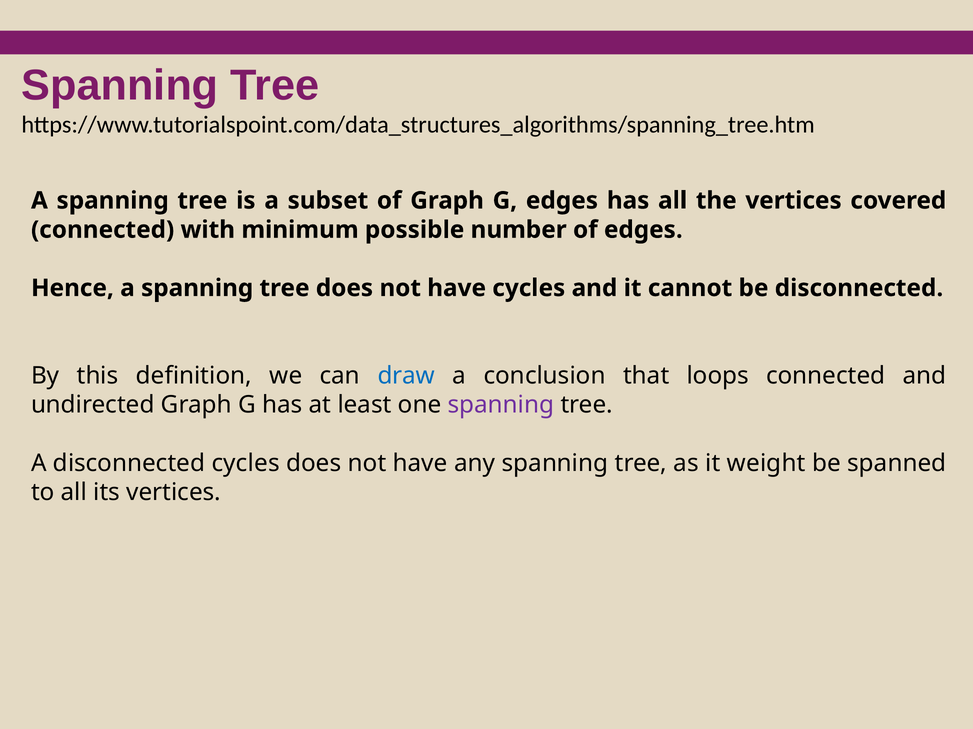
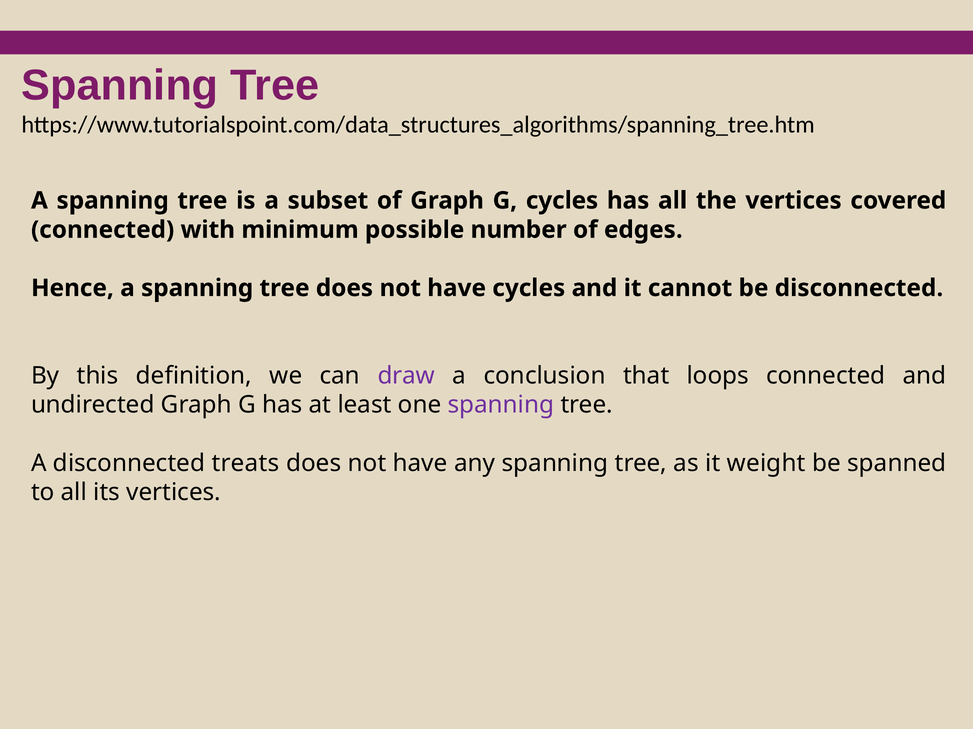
G edges: edges -> cycles (562, 201)
draw colour: blue -> purple (406, 376)
disconnected cycles: cycles -> treats (246, 463)
